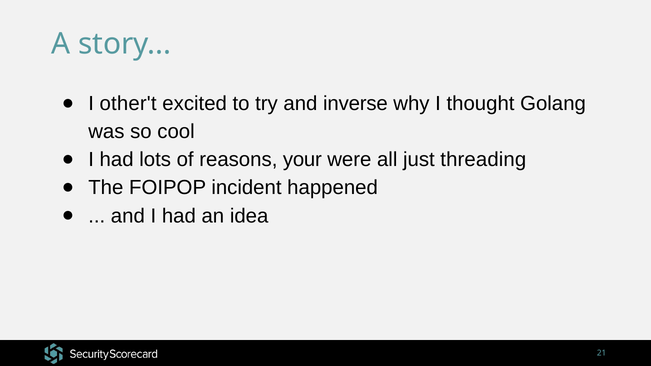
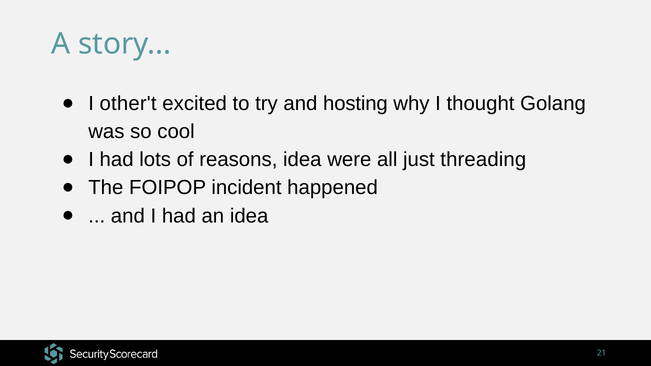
inverse: inverse -> hosting (355, 104)
reasons your: your -> idea (302, 160)
